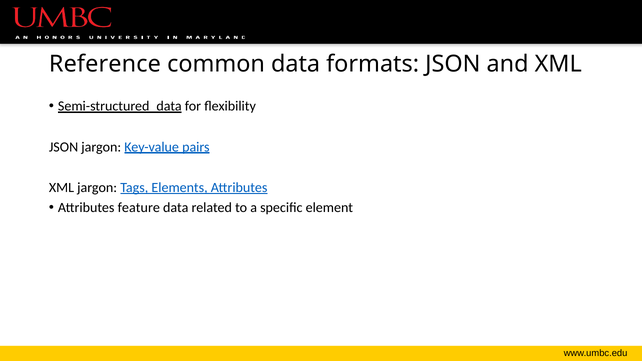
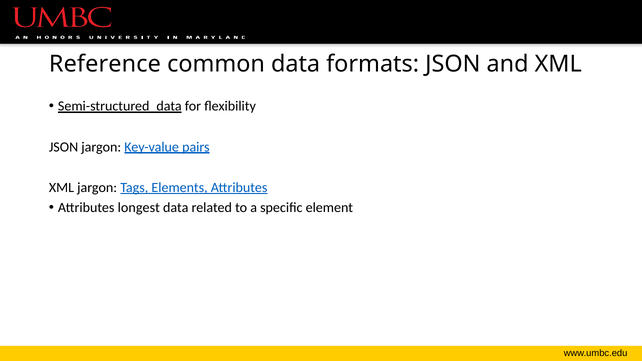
feature: feature -> longest (139, 208)
